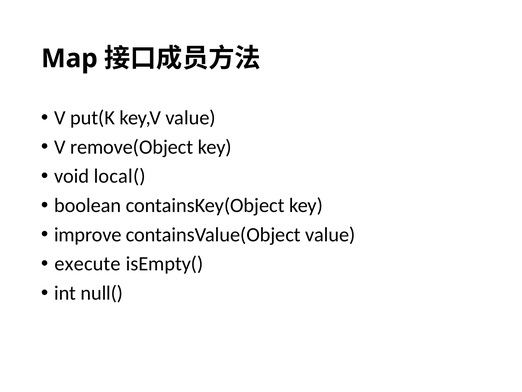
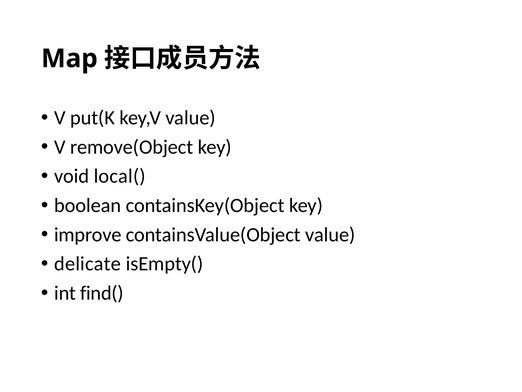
execute: execute -> delicate (88, 264)
null(: null( -> find( (102, 293)
